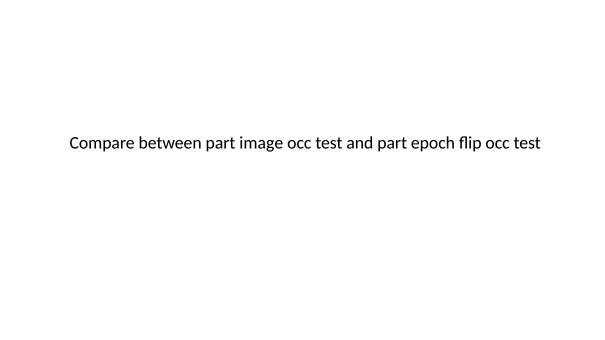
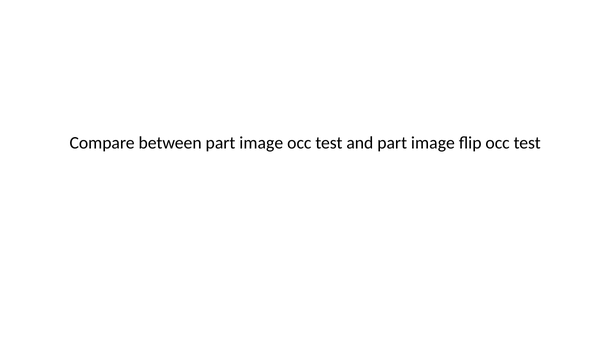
and part epoch: epoch -> image (433, 143)
